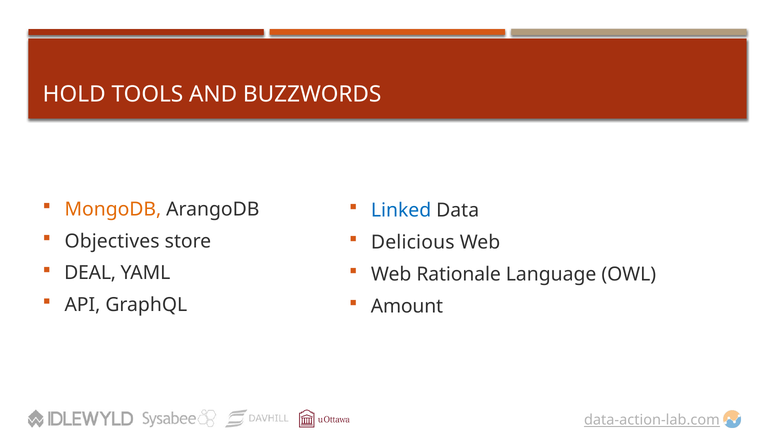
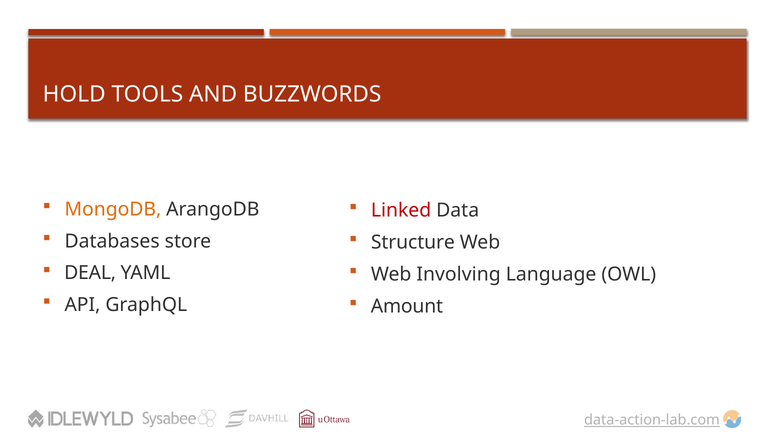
Linked colour: blue -> red (401, 210)
Objectives: Objectives -> Databases (112, 241)
Delicious: Delicious -> Structure (413, 242)
Rationale: Rationale -> Involving (459, 274)
